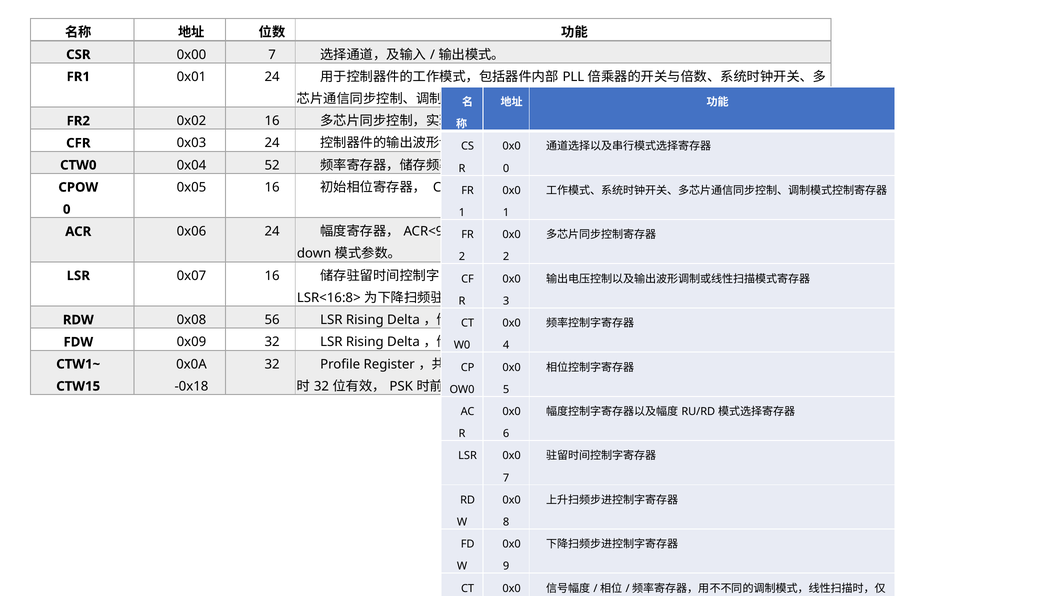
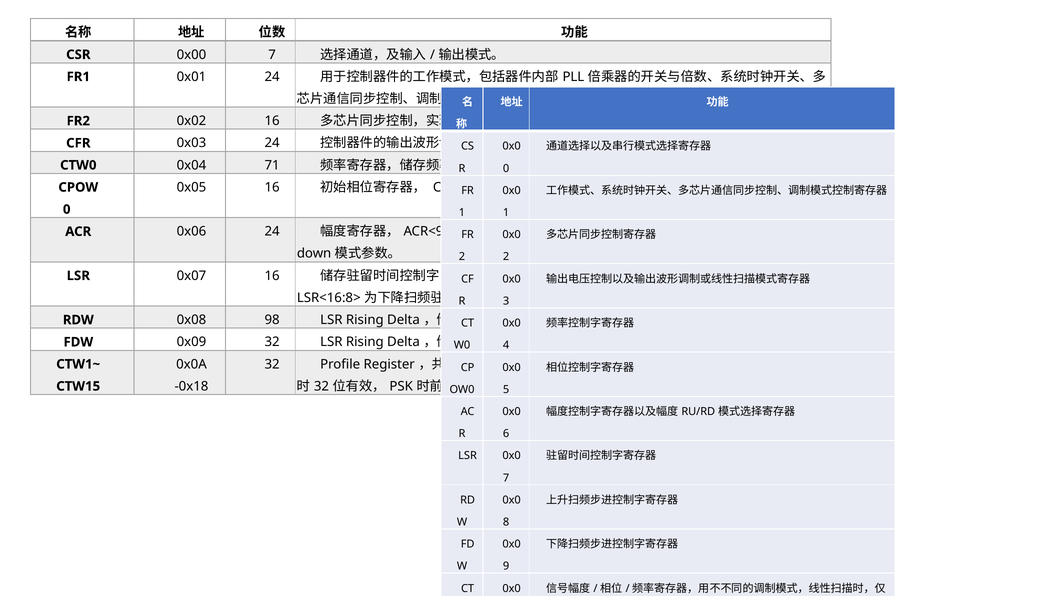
52: 52 -> 71 (272, 165)
56: 56 -> 98 (272, 320)
